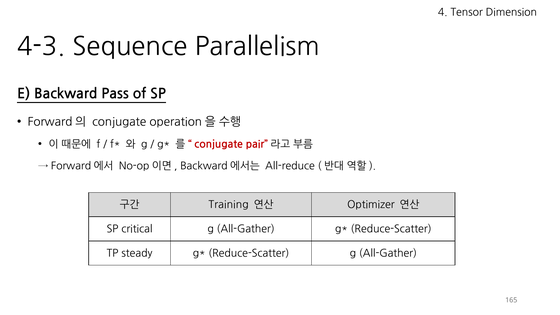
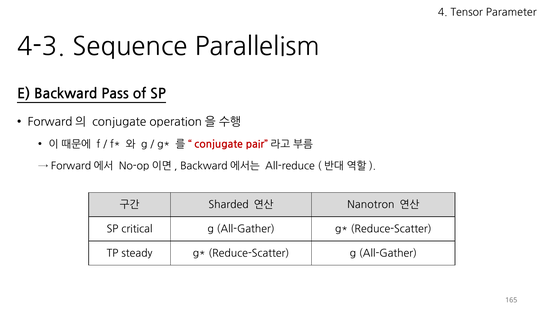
Dimension: Dimension -> Parameter (511, 12)
Training: Training -> Sharded (229, 205)
Optimizer: Optimizer -> Nanotron (371, 205)
